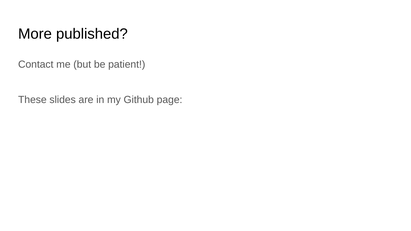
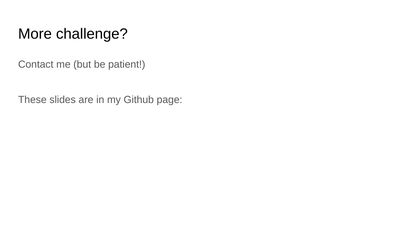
published: published -> challenge (92, 34)
